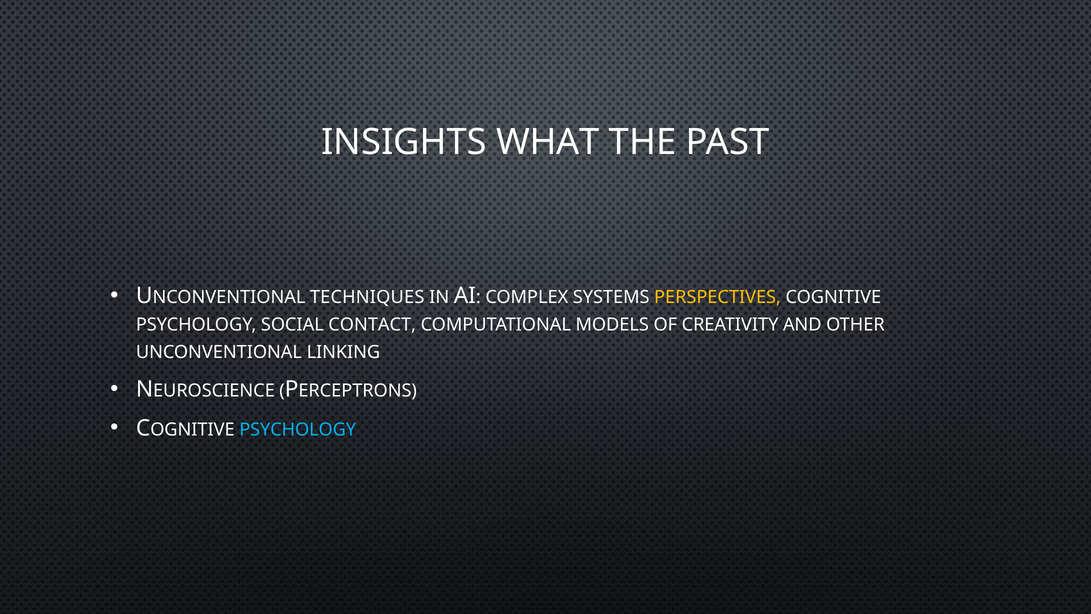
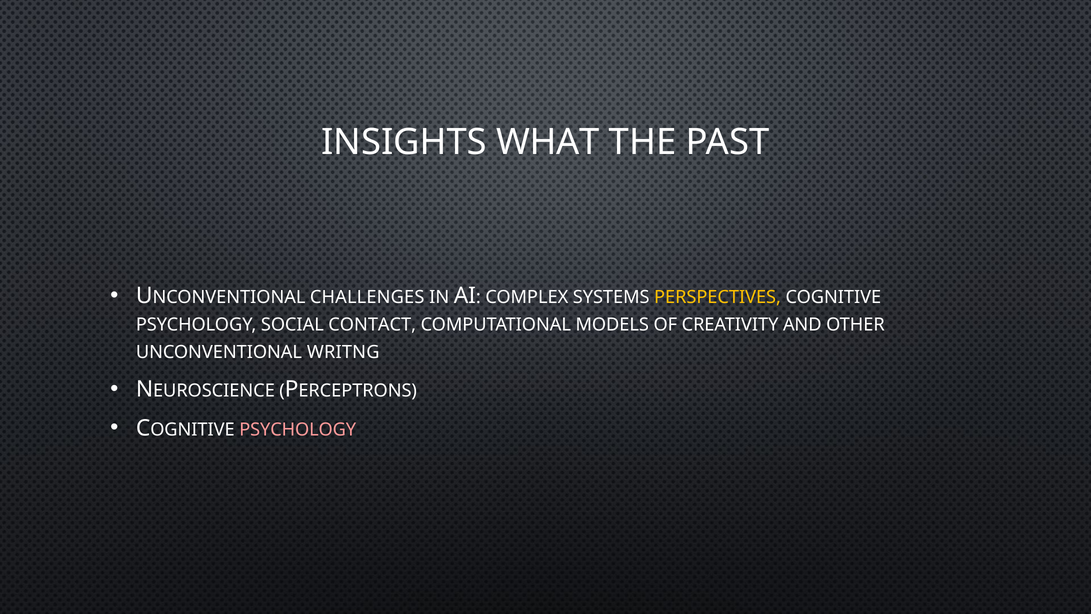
TECHNIQUES: TECHNIQUES -> CHALLENGES (367, 297)
LINKING: LINKING -> WRITNG (343, 352)
PSYCHOLOGY colour: light blue -> pink (298, 429)
